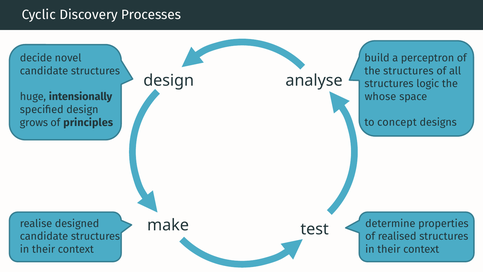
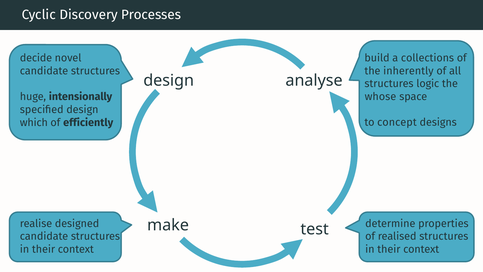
perceptron: perceptron -> collections (427, 58)
the structures: structures -> inherently (408, 71)
grows: grows -> which (34, 122)
principles: principles -> efficiently (88, 122)
